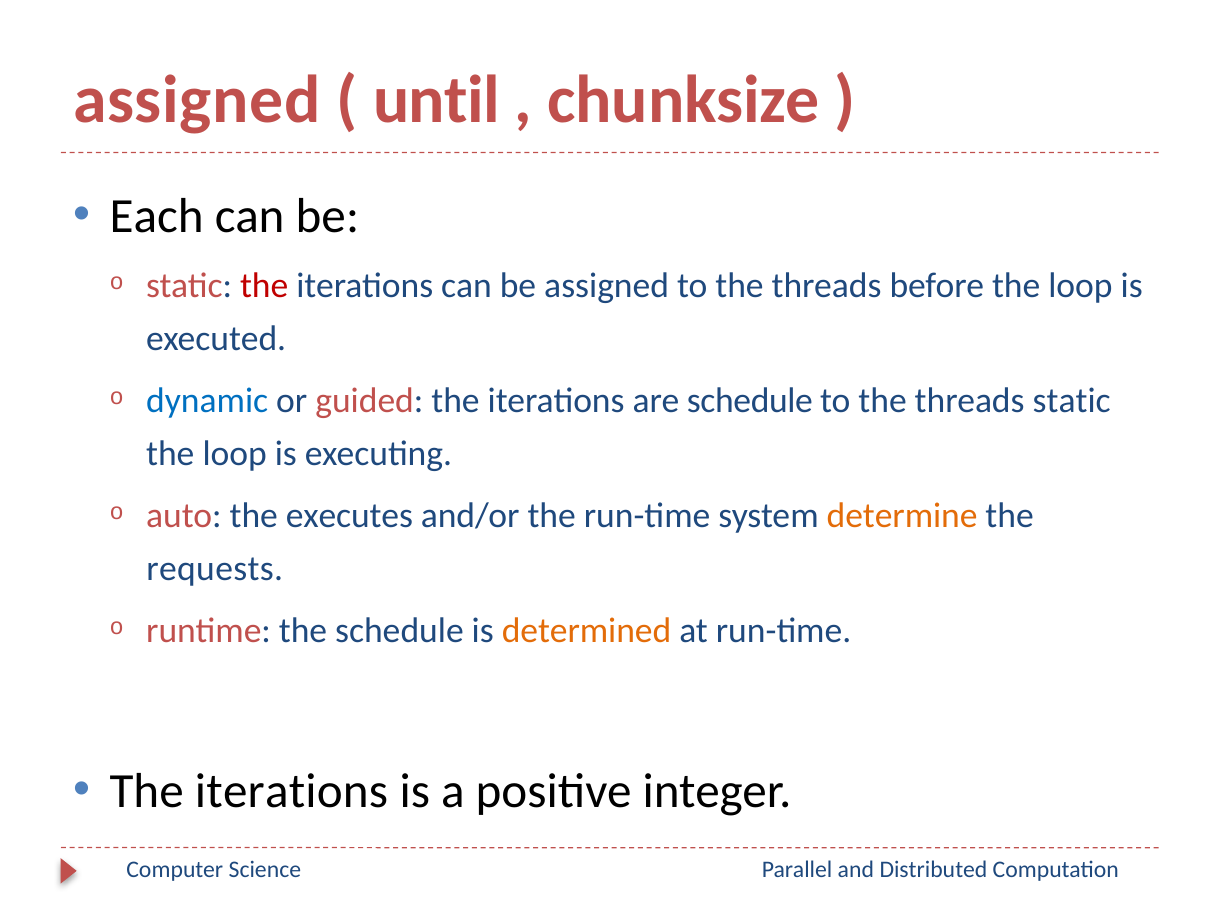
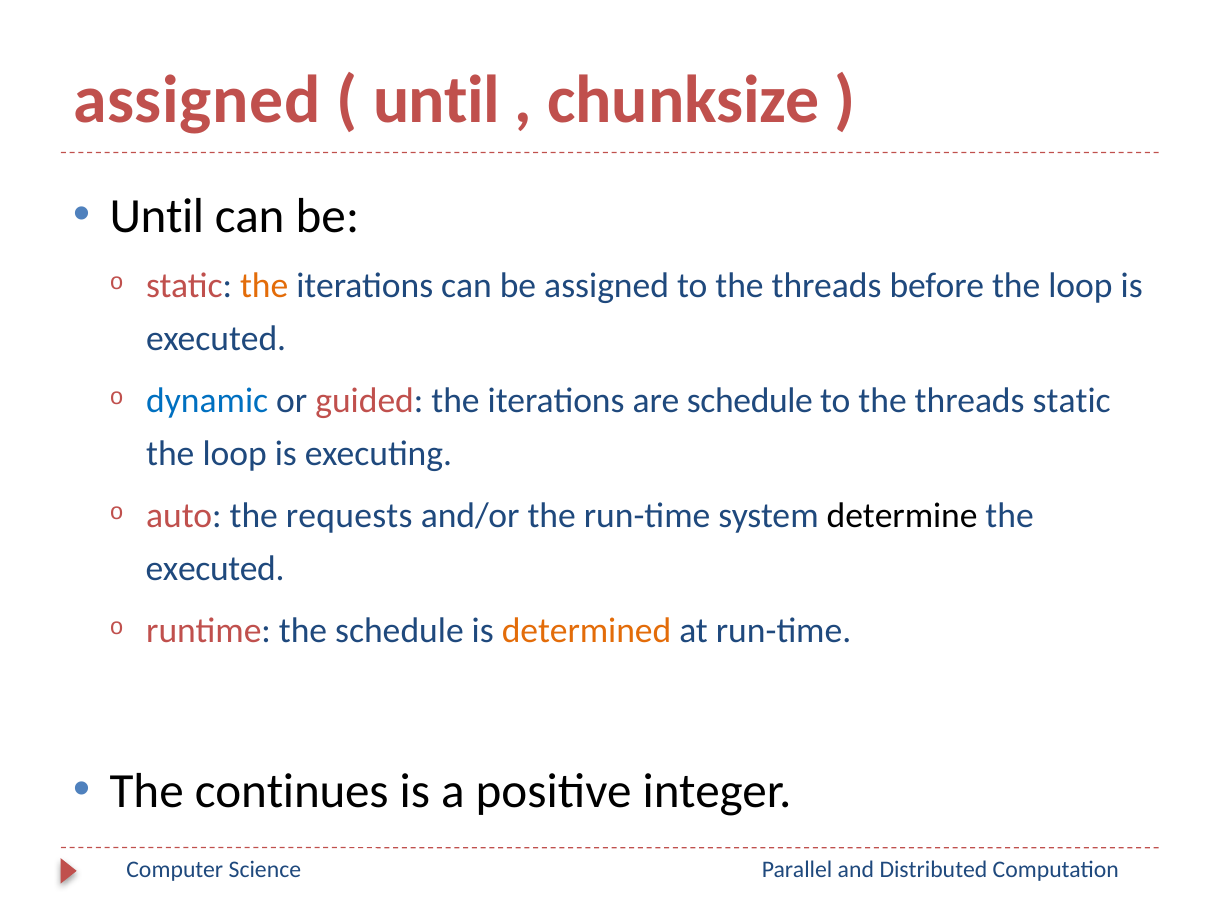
Each: Each -> Until (157, 216)
the colour: red -> orange (264, 285)
executes: executes -> requests (349, 516)
determine colour: orange -> black (902, 516)
requests: requests -> executed (215, 569)
iterations: iterations -> continues (292, 792)
